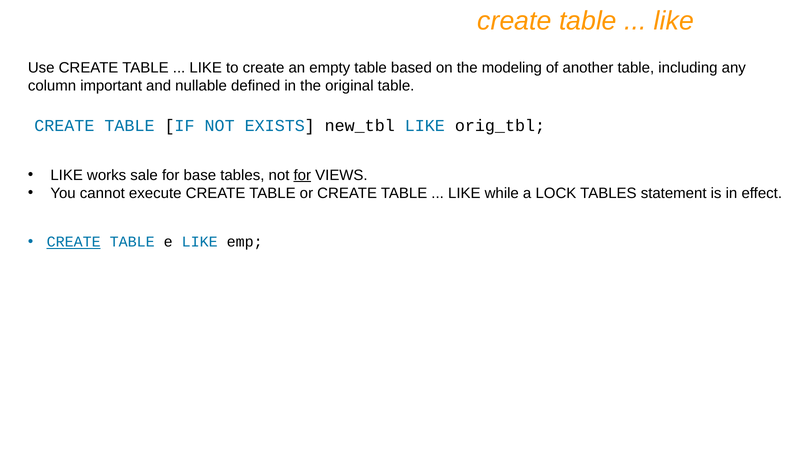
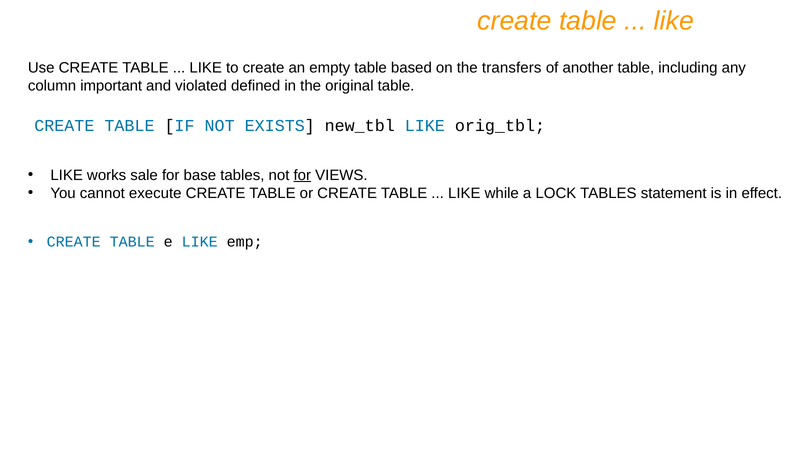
modeling: modeling -> transfers (512, 68)
nullable: nullable -> violated (201, 86)
CREATE underline: present -> none (74, 242)
